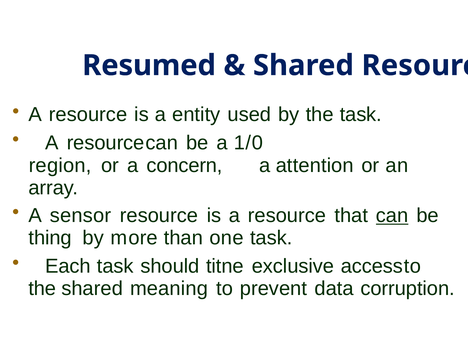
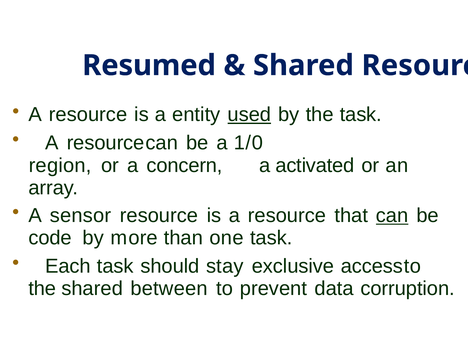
used underline: none -> present (249, 115)
attention: attention -> activated (315, 165)
thing: thing -> code (50, 238)
titne: titne -> stay (225, 266)
meaning: meaning -> between (169, 289)
